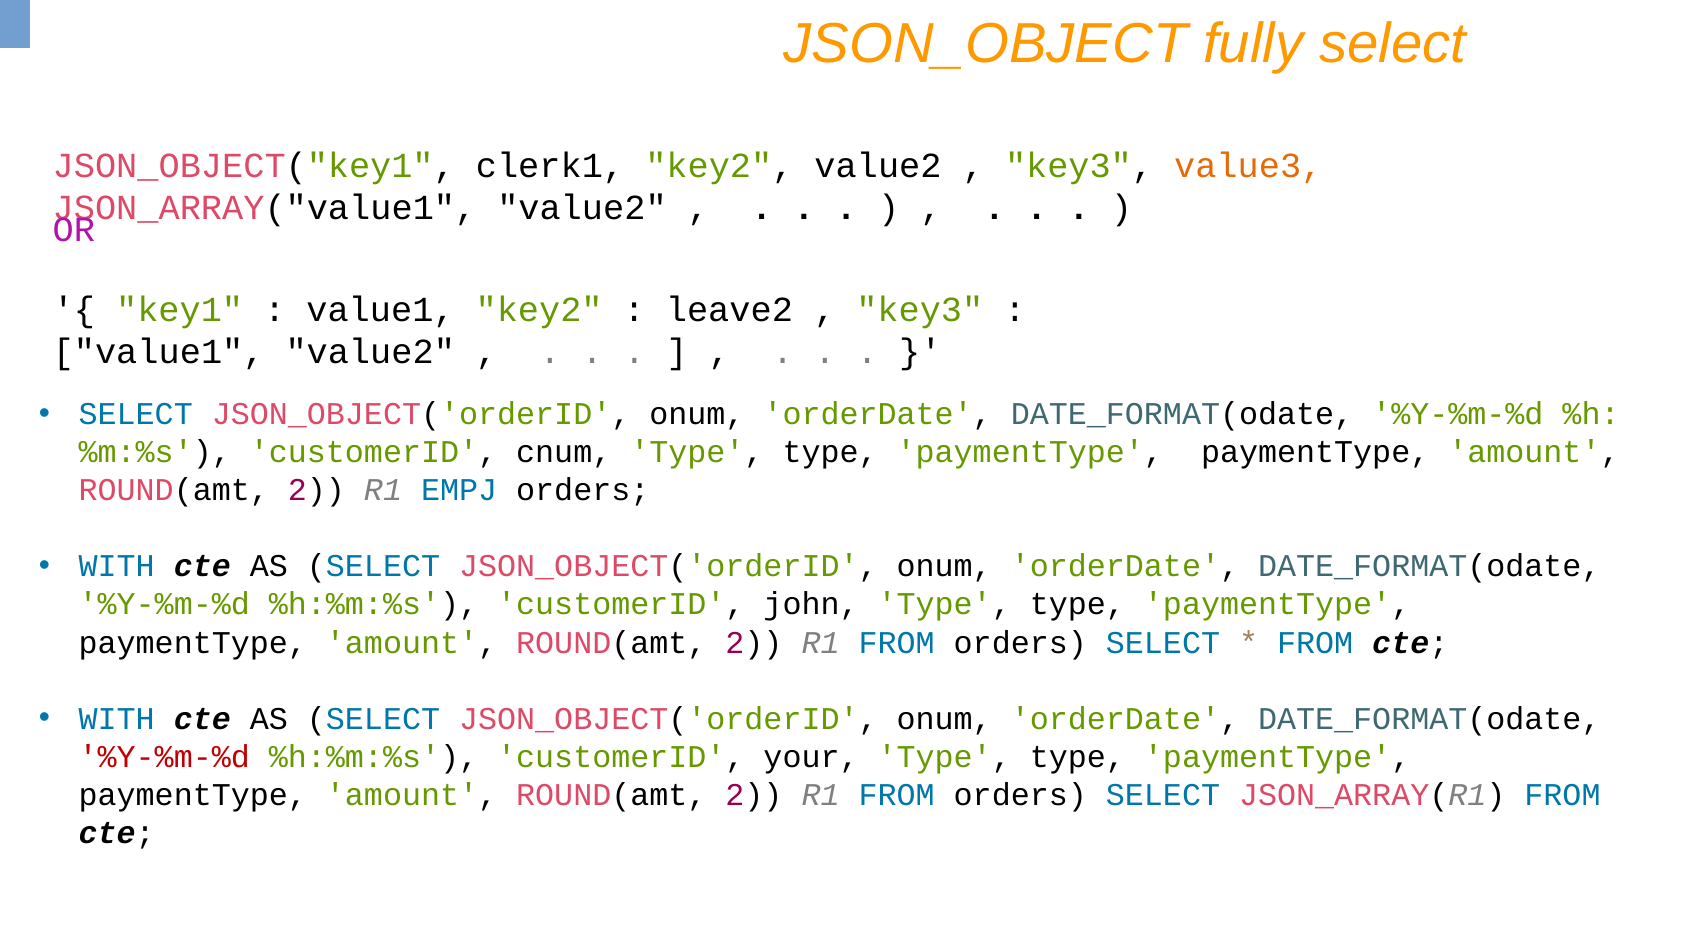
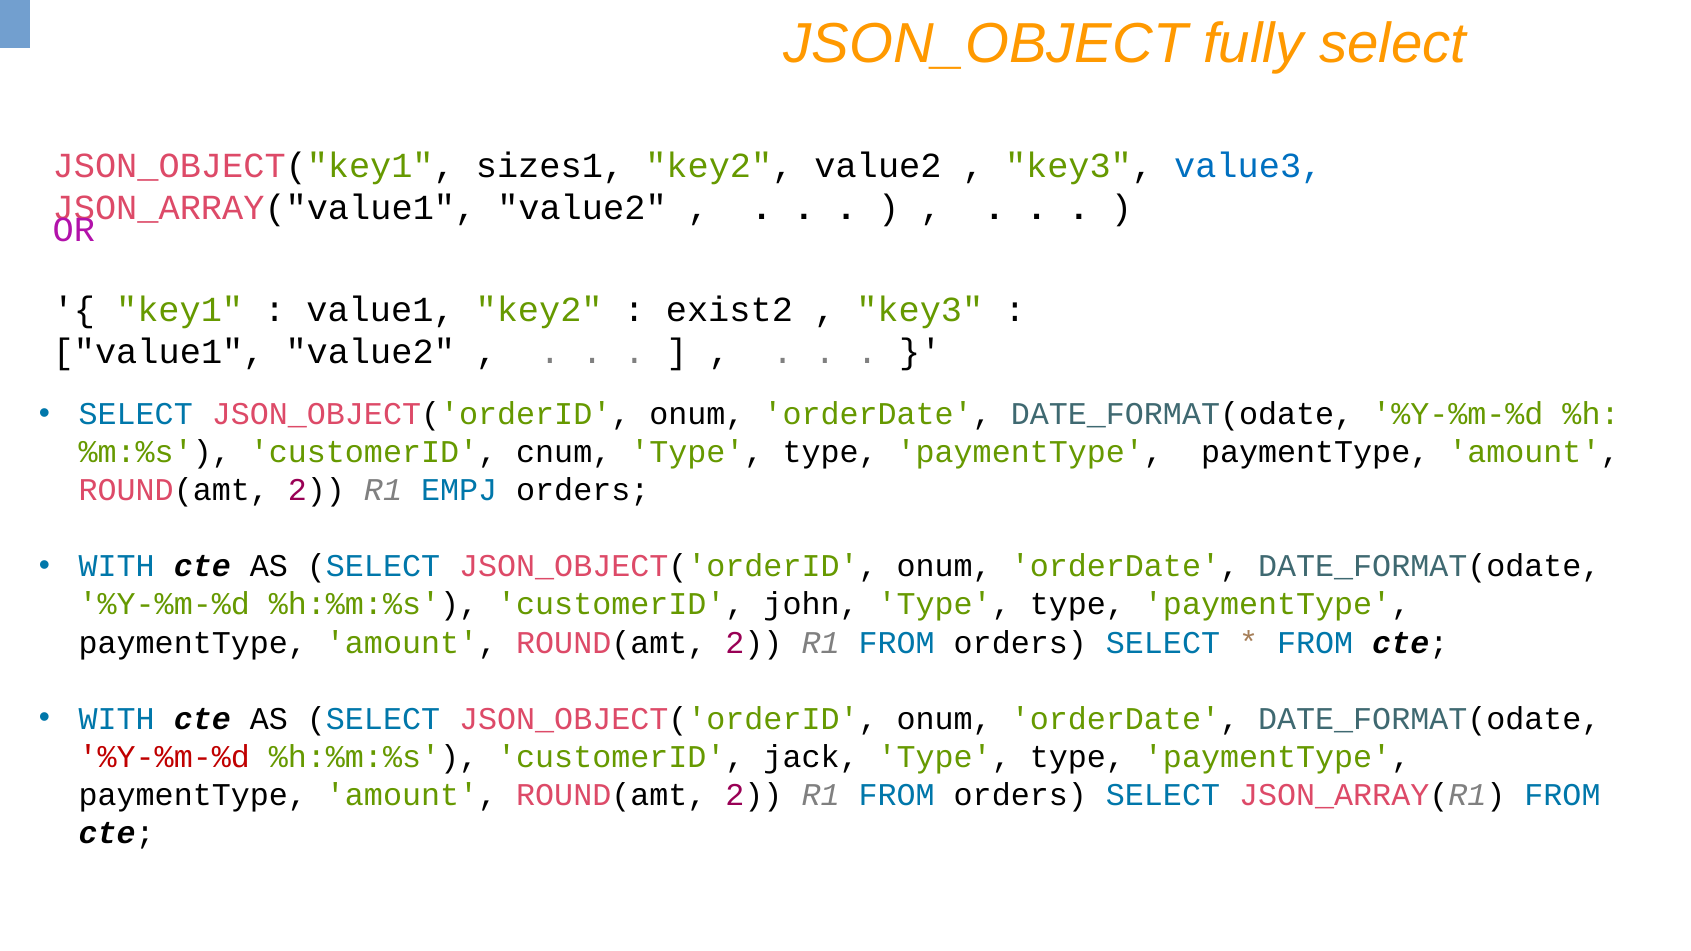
clerk1: clerk1 -> sizes1 (550, 166)
value3 colour: orange -> blue (1248, 166)
leave2: leave2 -> exist2 (729, 310)
your: your -> jack (811, 757)
